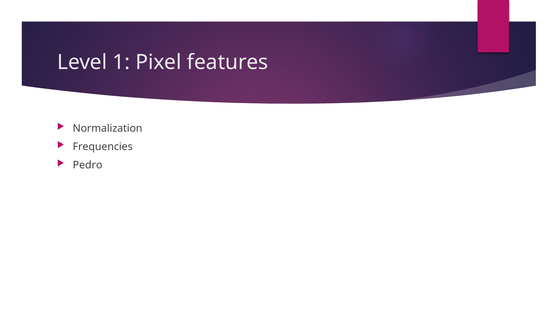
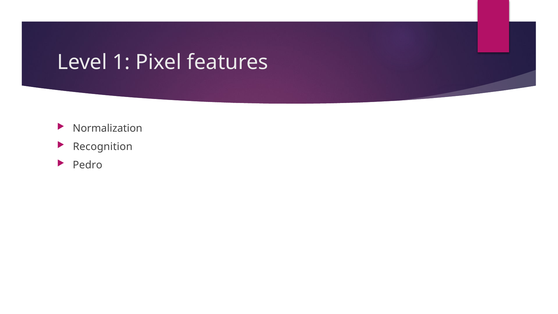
Frequencies: Frequencies -> Recognition (103, 147)
